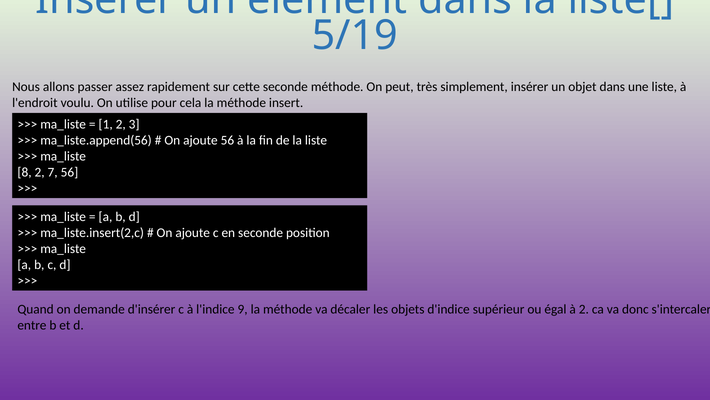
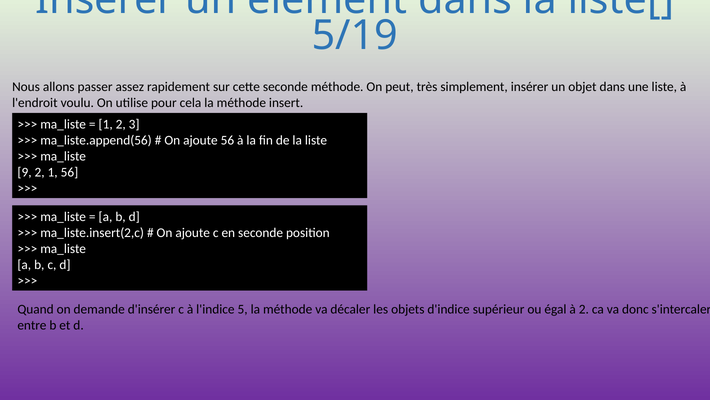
8: 8 -> 9 (25, 172)
2 7: 7 -> 1 (53, 172)
9: 9 -> 5 (243, 309)
